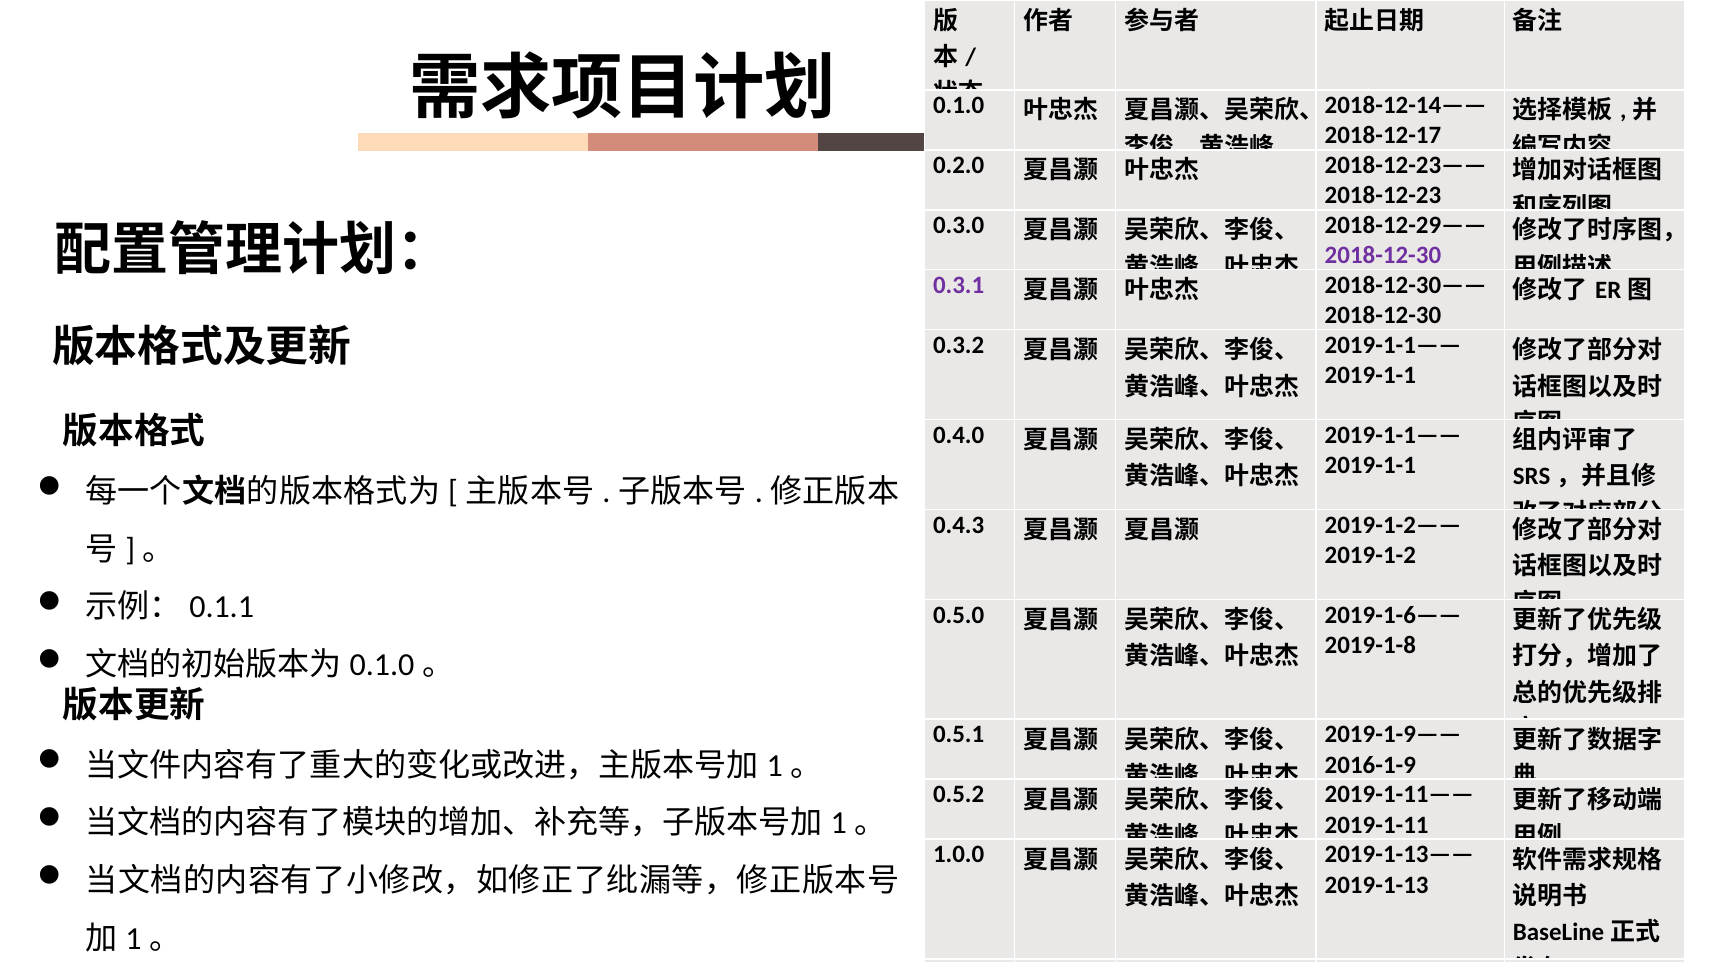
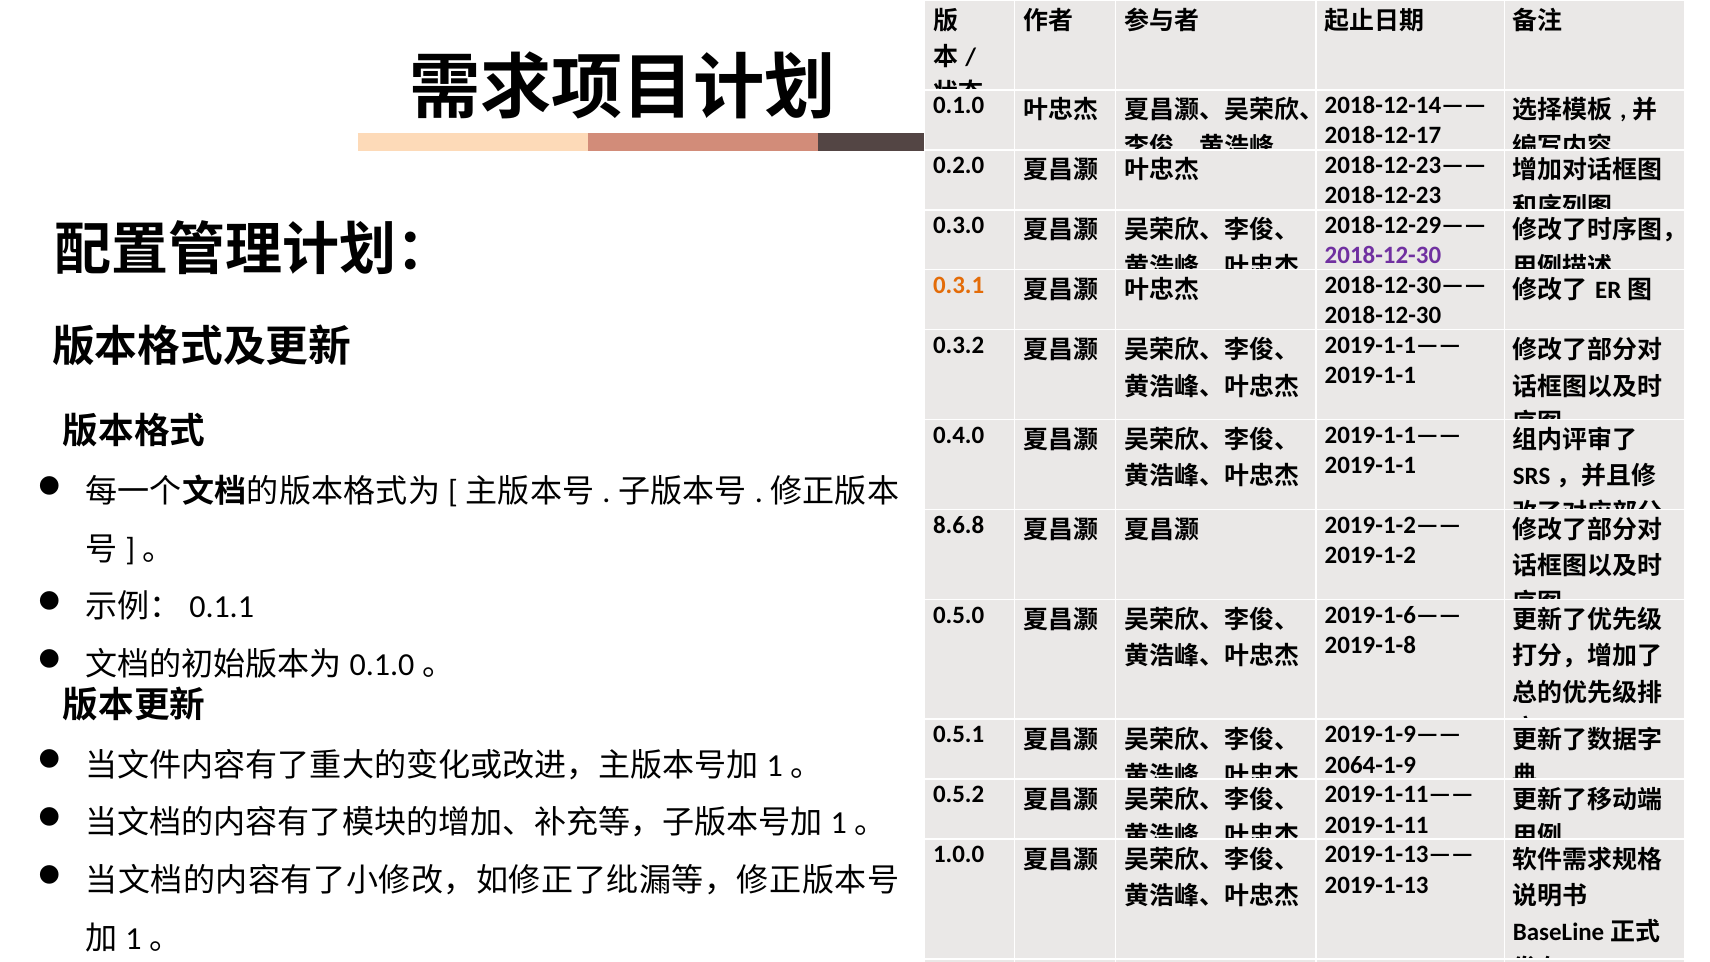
0.3.1 colour: purple -> orange (959, 285)
0.4.3: 0.4.3 -> 8.6.8 (959, 525)
2016-1-9: 2016-1-9 -> 2064-1-9 (1370, 765)
